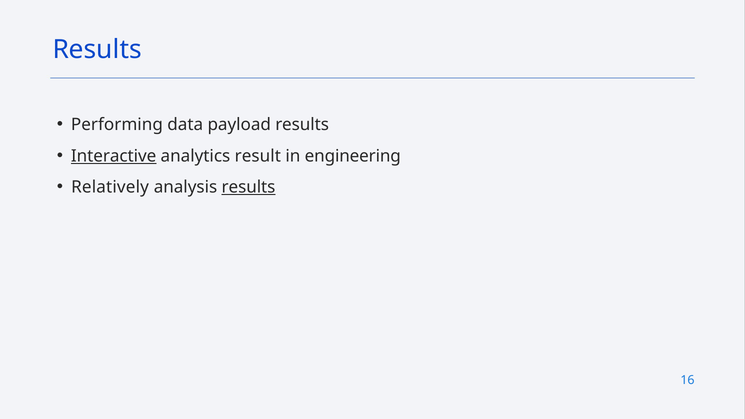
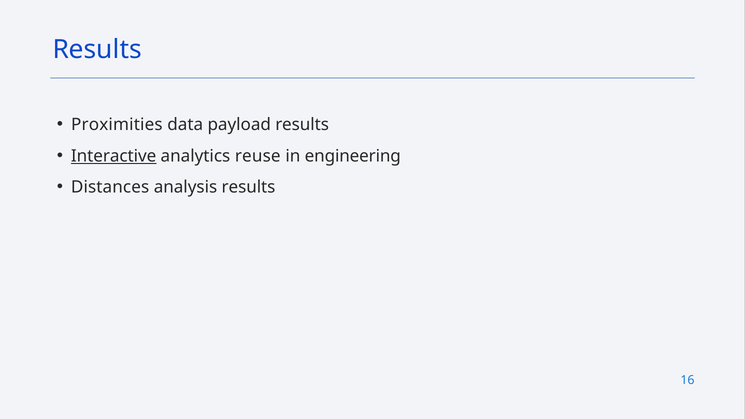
Performing: Performing -> Proximities (117, 125)
result: result -> reuse (258, 156)
Relatively: Relatively -> Distances (110, 187)
results underline: present -> none (248, 187)
